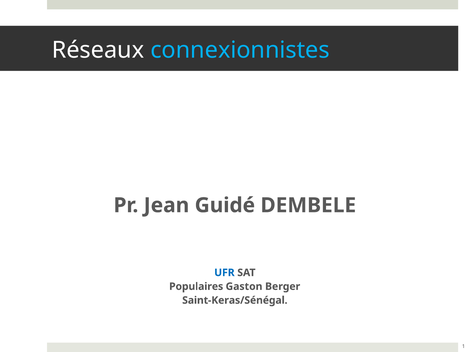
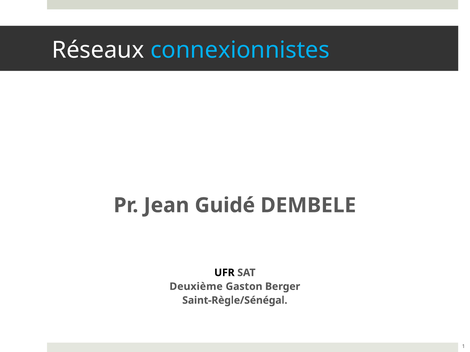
UFR colour: blue -> black (224, 273)
Populaires: Populaires -> Deuxième (196, 287)
Saint-Keras/Sénégal: Saint-Keras/Sénégal -> Saint-Règle/Sénégal (235, 301)
